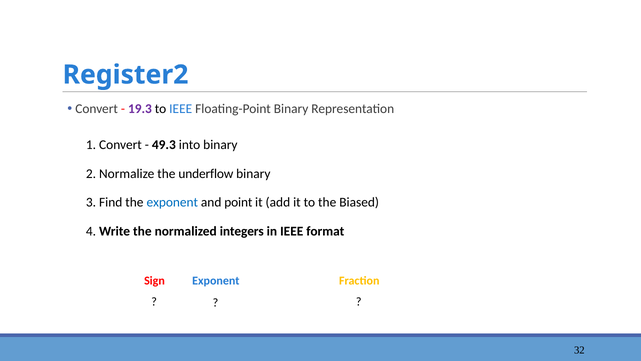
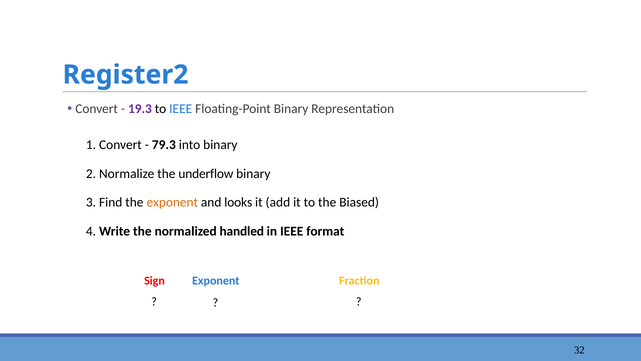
49.3: 49.3 -> 79.3 (164, 145)
exponent colour: blue -> orange (172, 202)
point: point -> looks (238, 202)
integers: integers -> handled (242, 231)
